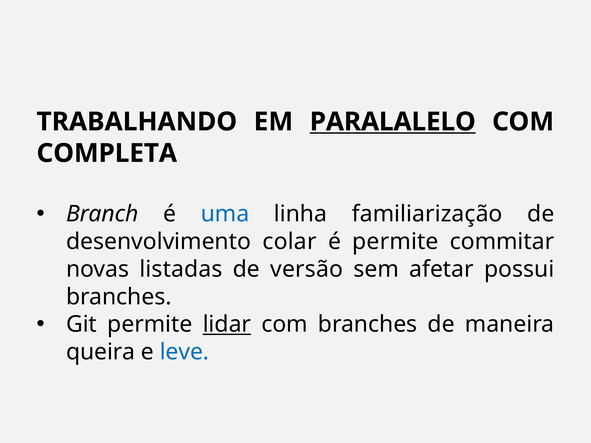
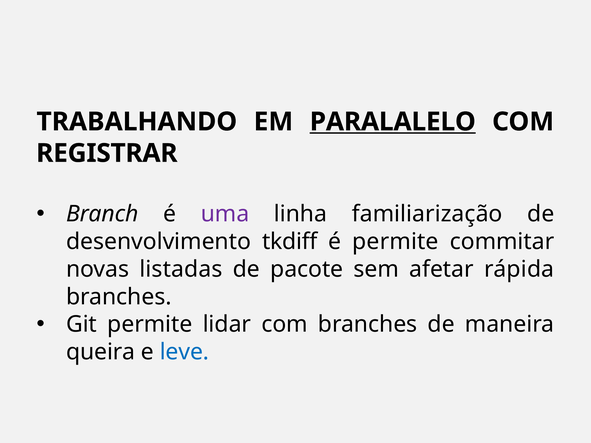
COMPLETA: COMPLETA -> REGISTRAR (107, 153)
uma colour: blue -> purple (225, 214)
colar: colar -> tkdiff (290, 242)
versão: versão -> pacote (307, 269)
possui: possui -> rápida (519, 269)
lidar underline: present -> none (227, 325)
